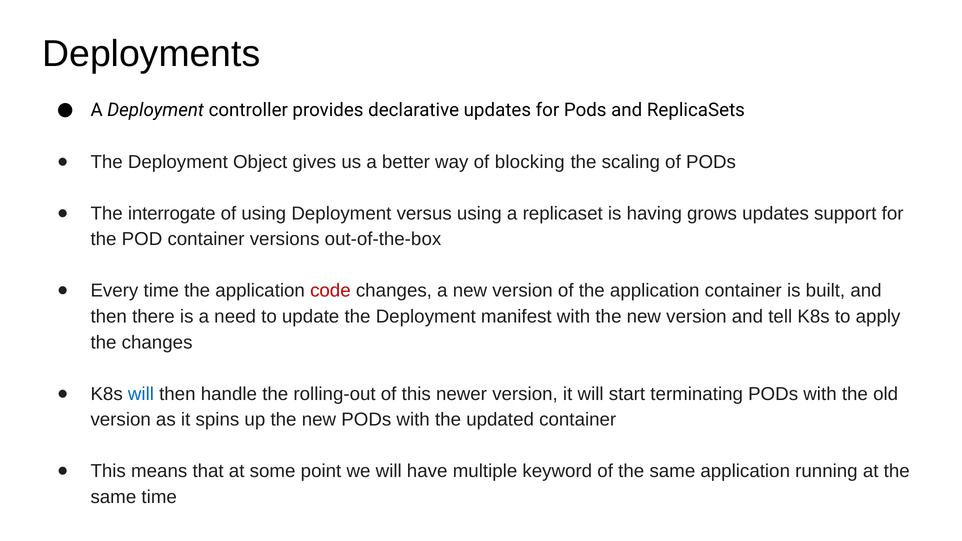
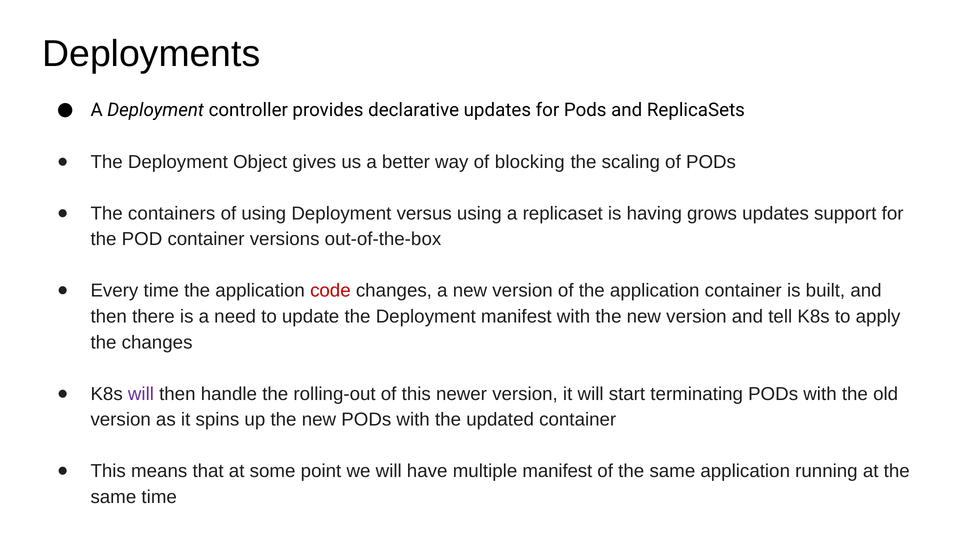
interrogate: interrogate -> containers (172, 213)
will colour: blue -> purple (141, 394)
multiple keyword: keyword -> manifest (557, 471)
